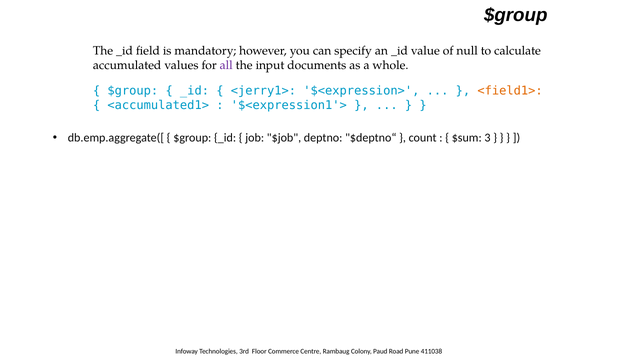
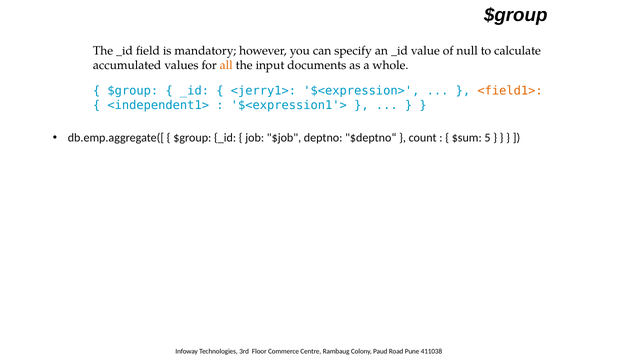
all colour: purple -> orange (226, 65)
<accumulated1>: <accumulated1> -> <independent1> (158, 105)
3: 3 -> 5 (487, 138)
